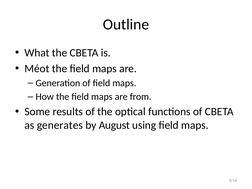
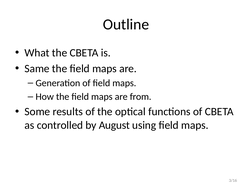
Méot: Méot -> Same (37, 69)
generates: generates -> controlled (60, 125)
